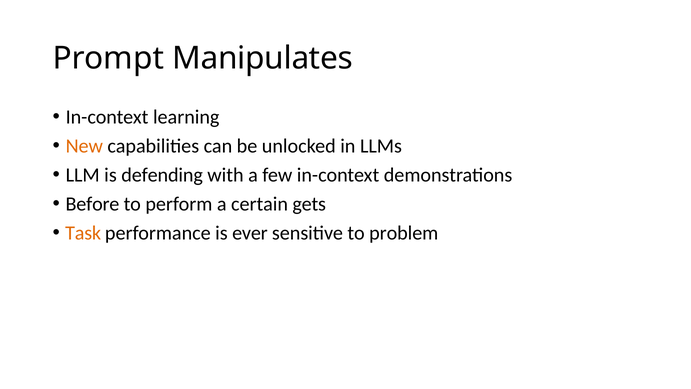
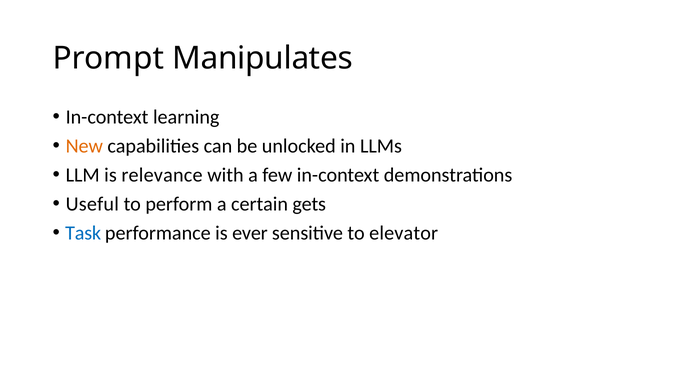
defending: defending -> relevance (162, 175)
Before: Before -> Useful (92, 204)
Task colour: orange -> blue (83, 233)
problem: problem -> elevator (404, 233)
